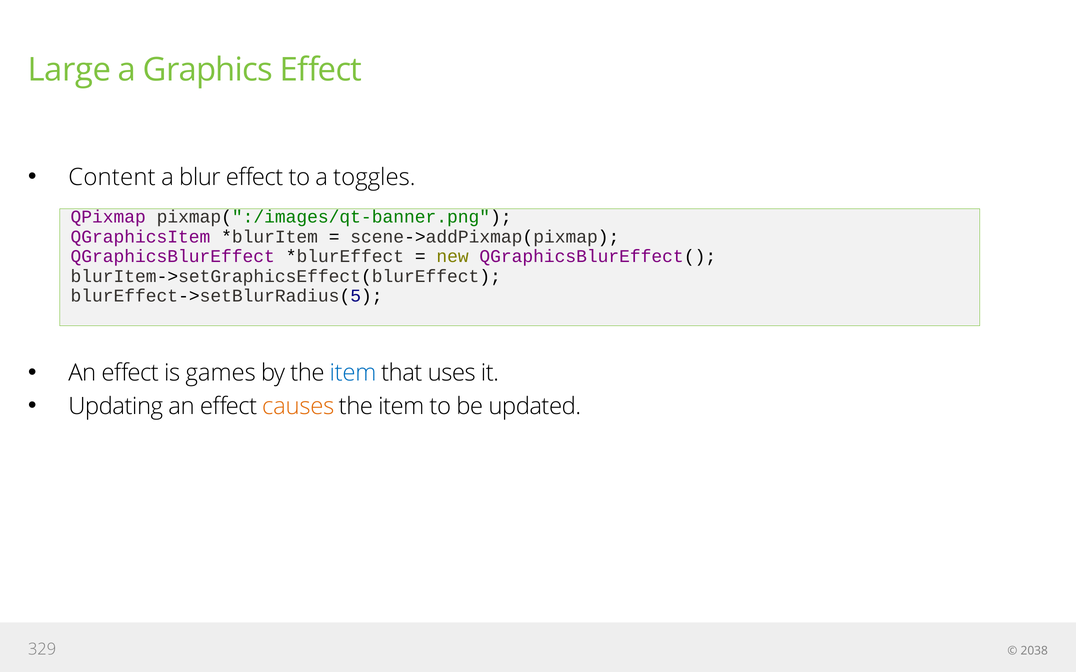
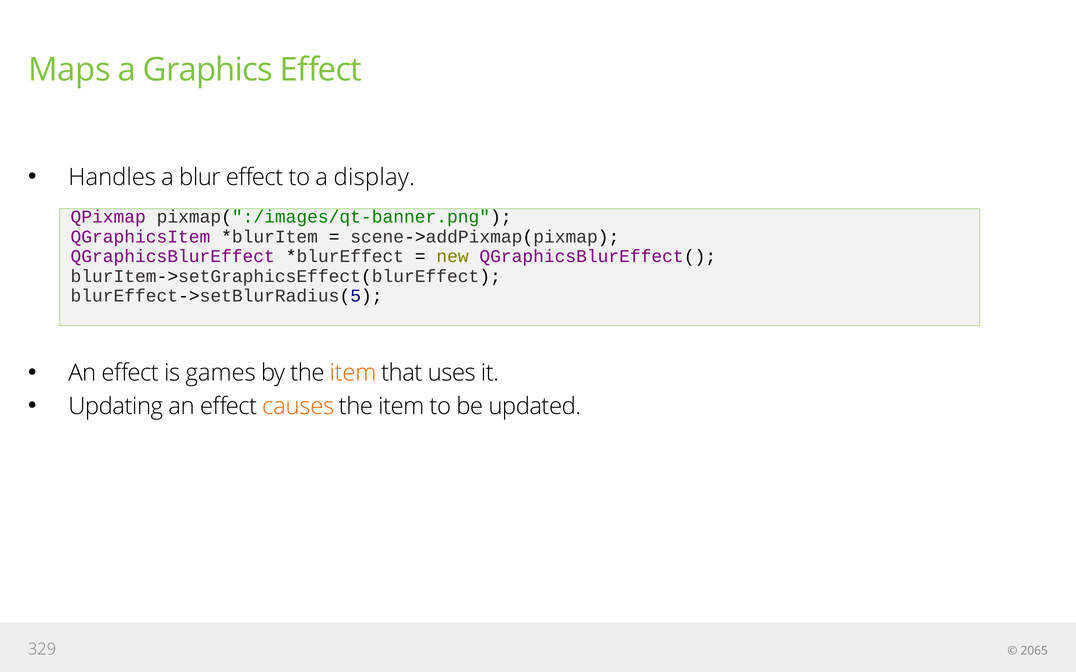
Large: Large -> Maps (69, 70)
Content: Content -> Handles (112, 177)
toggles: toggles -> display (374, 177)
item colour: blue -> orange (353, 373)
2038: 2038 -> 2065 (1034, 651)
